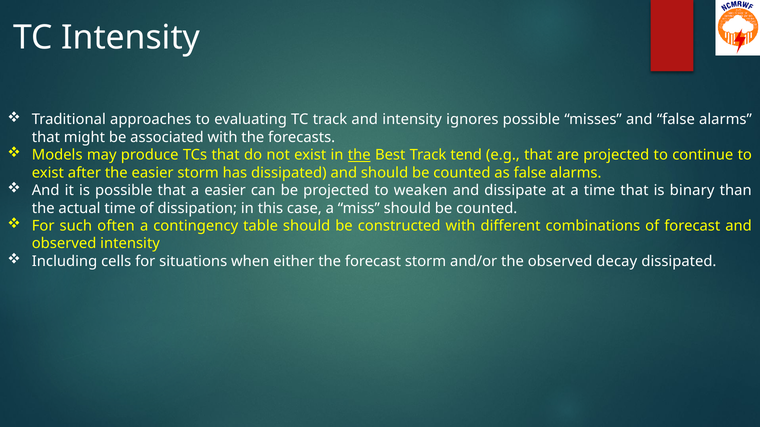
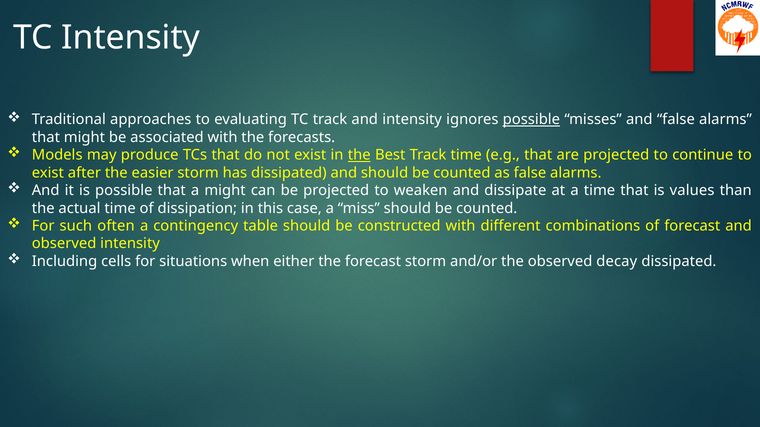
possible underline: none -> present (531, 120)
Track tend: tend -> time (466, 155)
a easier: easier -> might (225, 191)
binary: binary -> values (692, 191)
